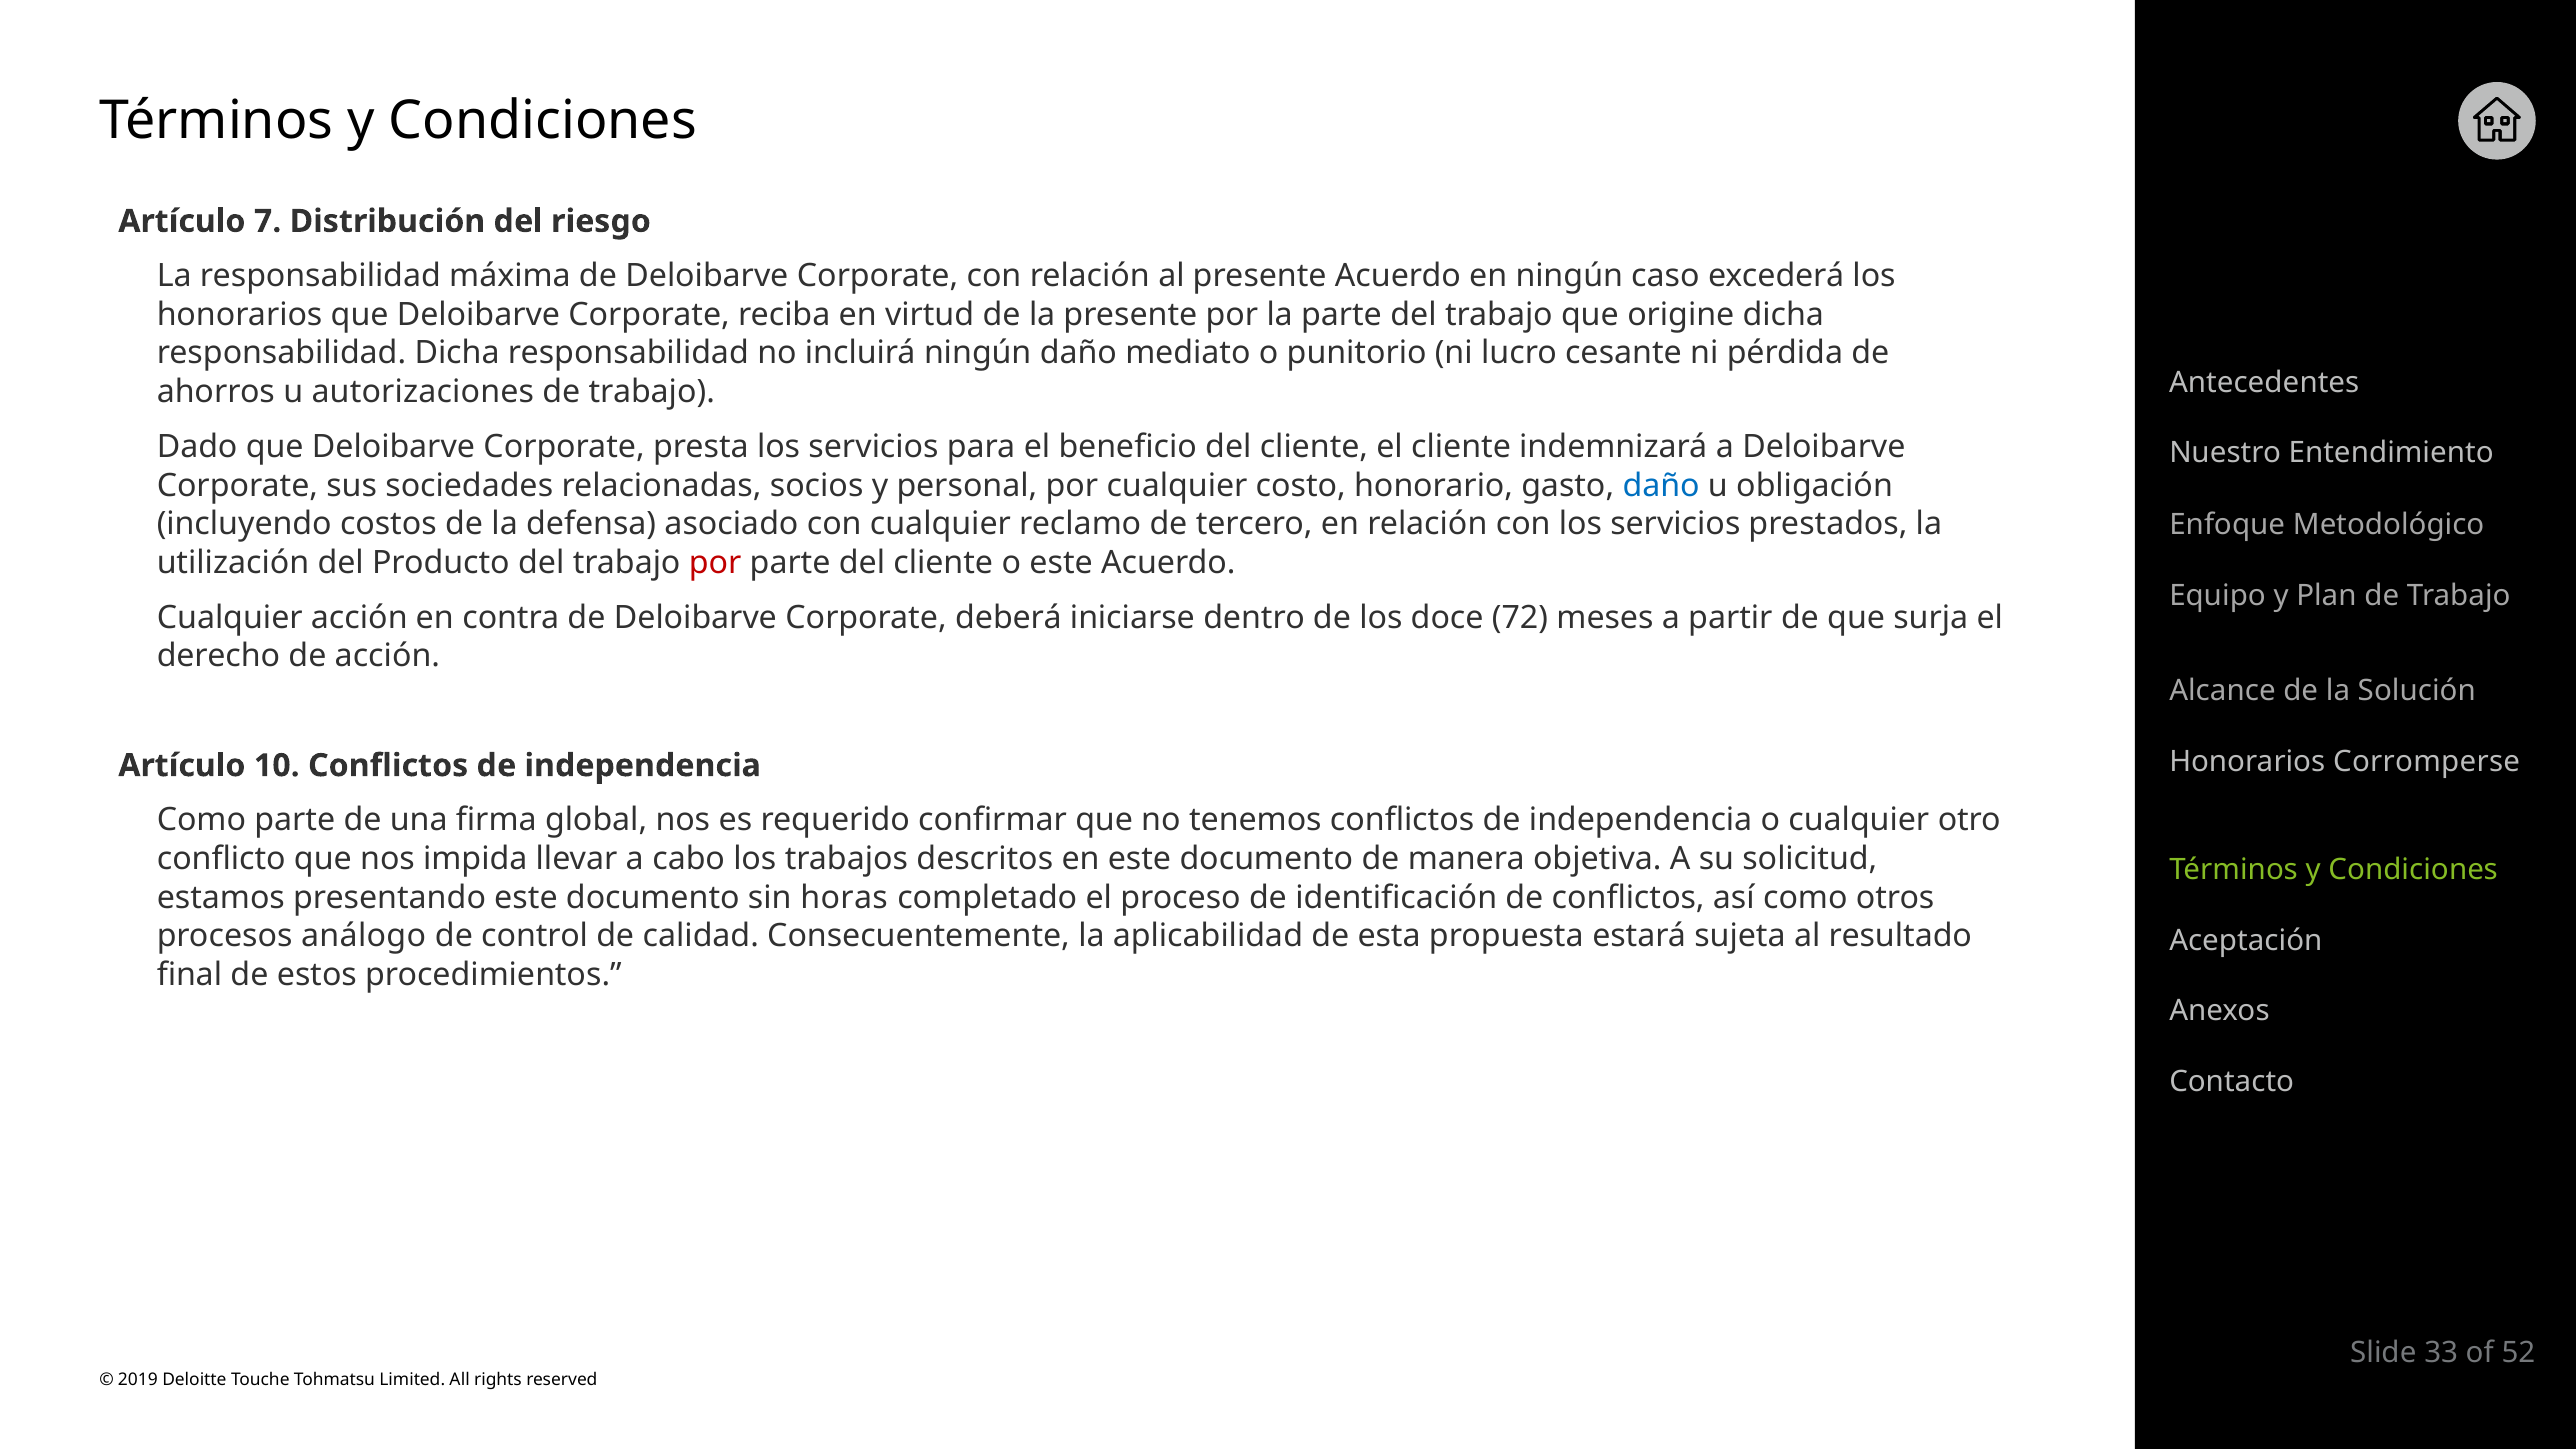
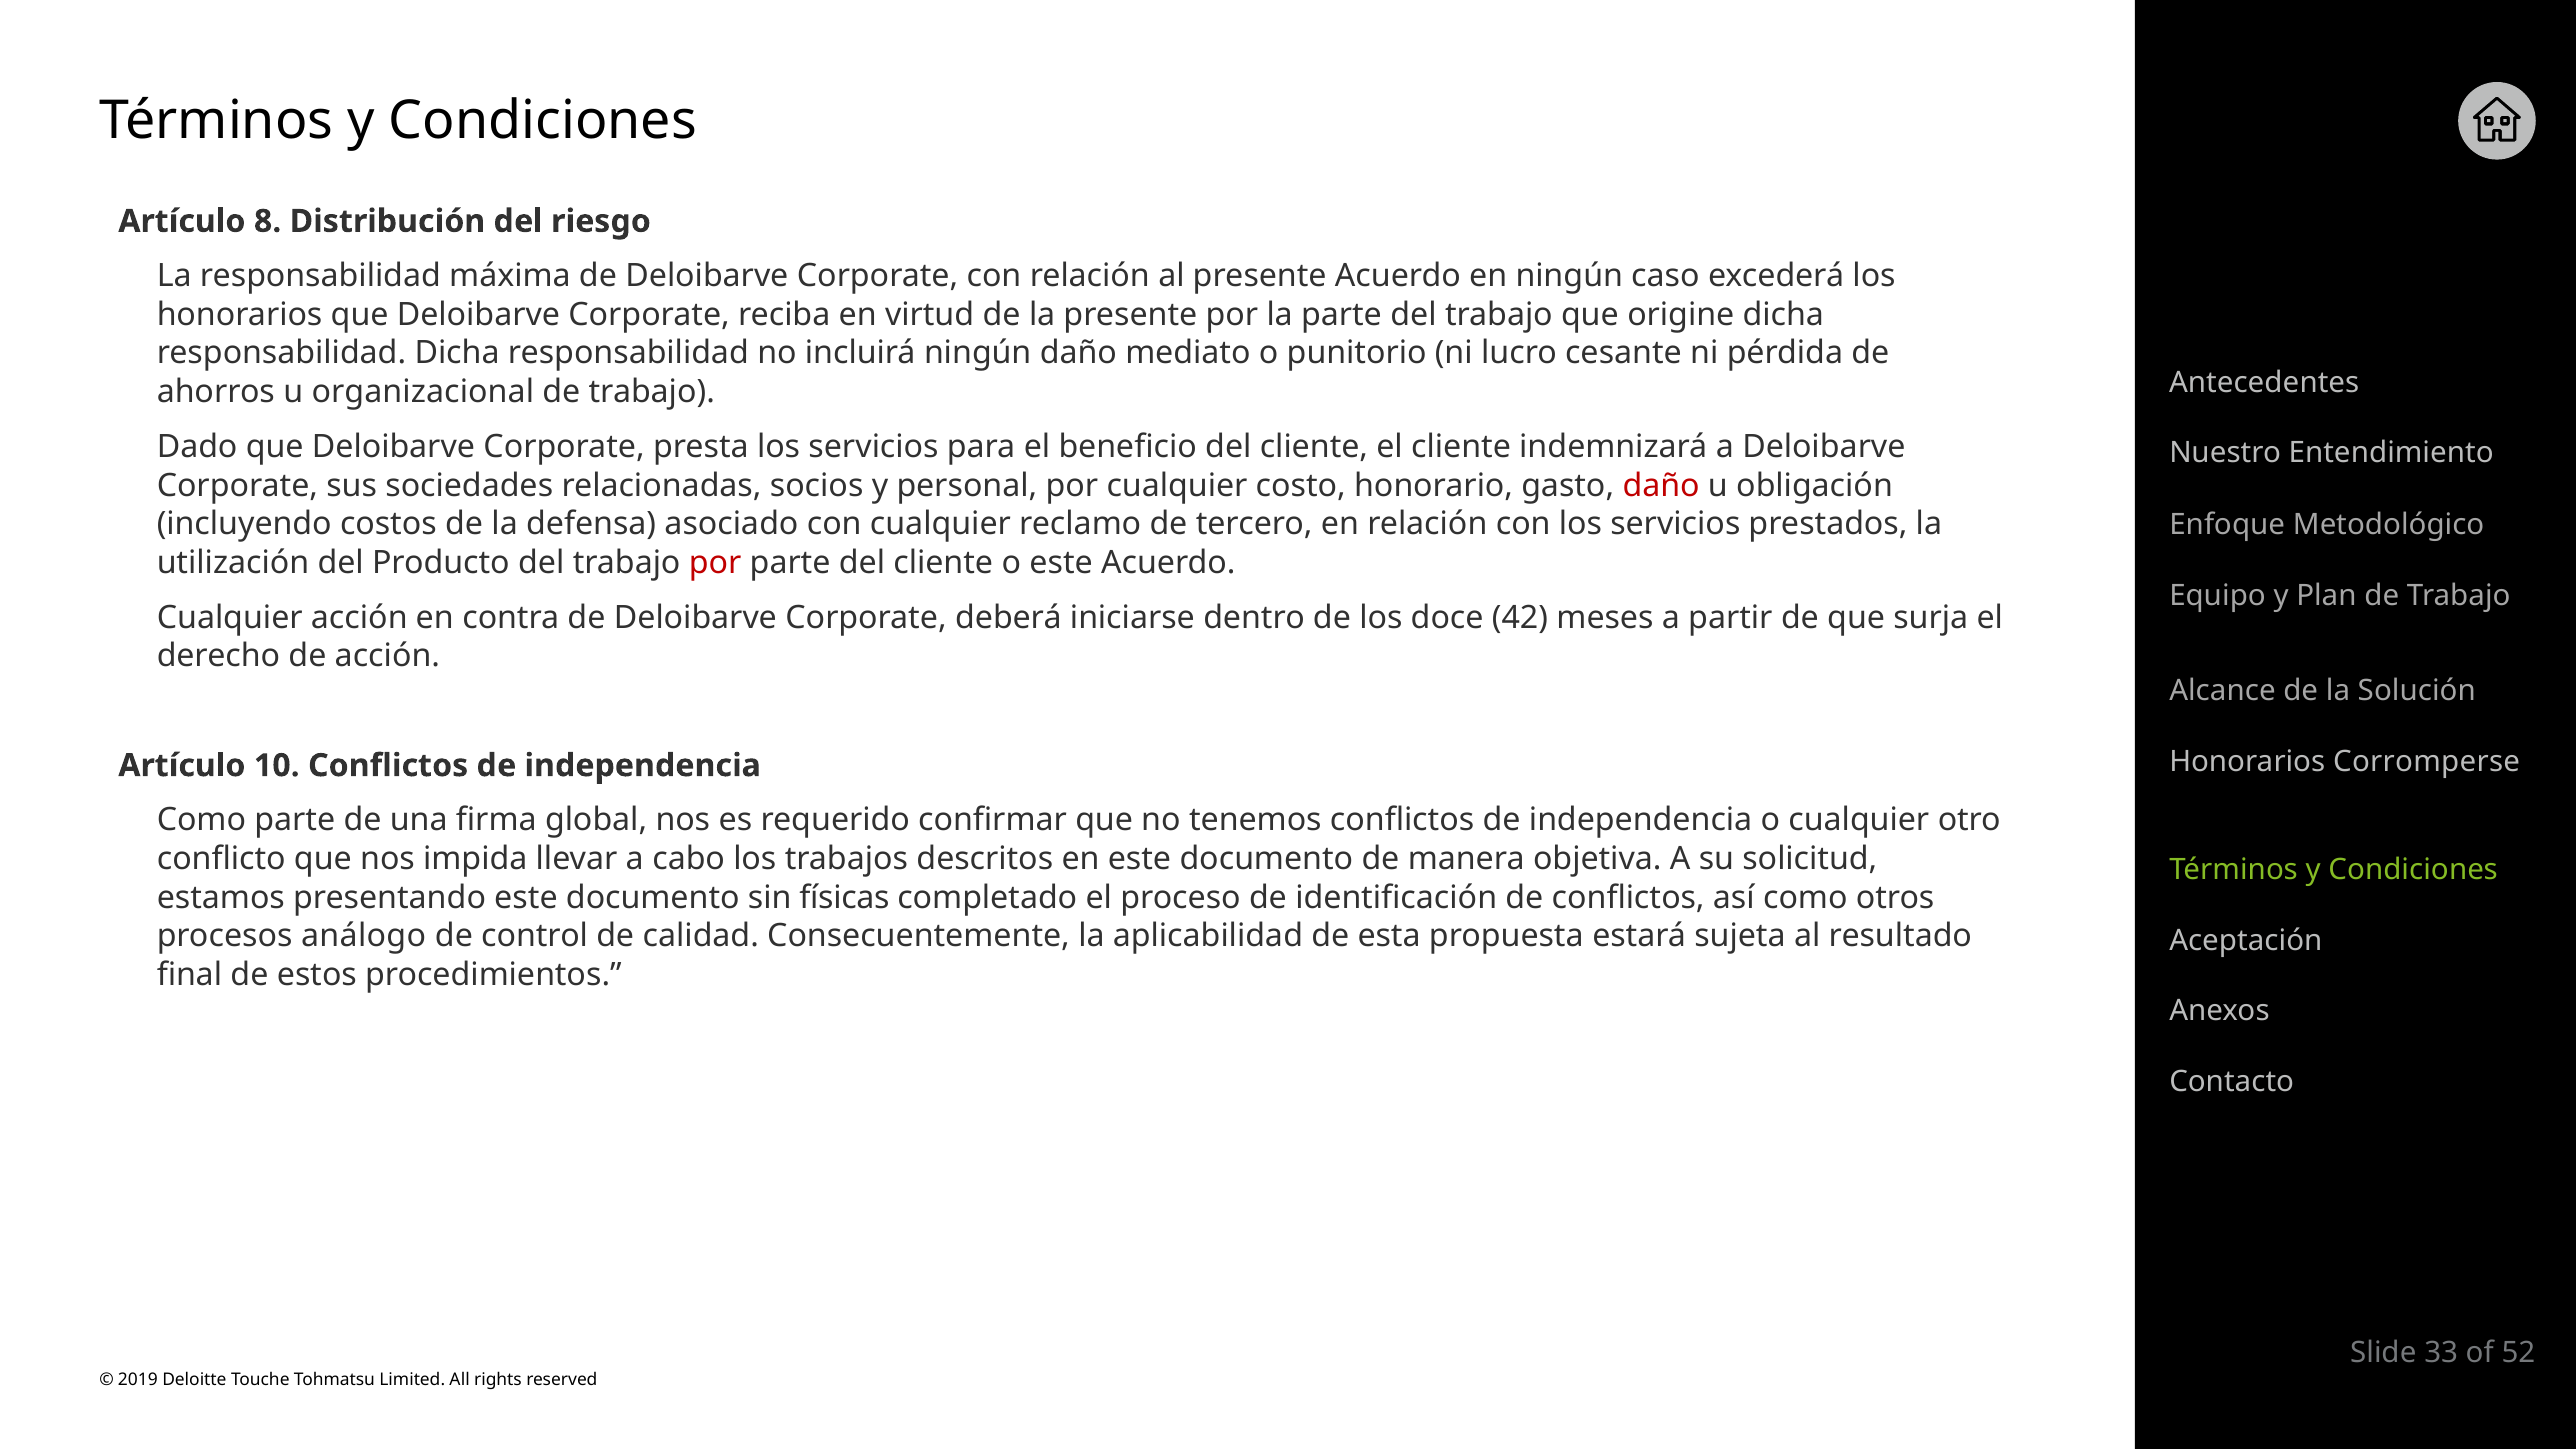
7: 7 -> 8 (268, 221)
autorizaciones: autorizaciones -> organizacional (423, 392)
daño colour: blue -> red (1661, 485)
72: 72 -> 42 (1520, 617)
horas: horas -> físicas (845, 898)
